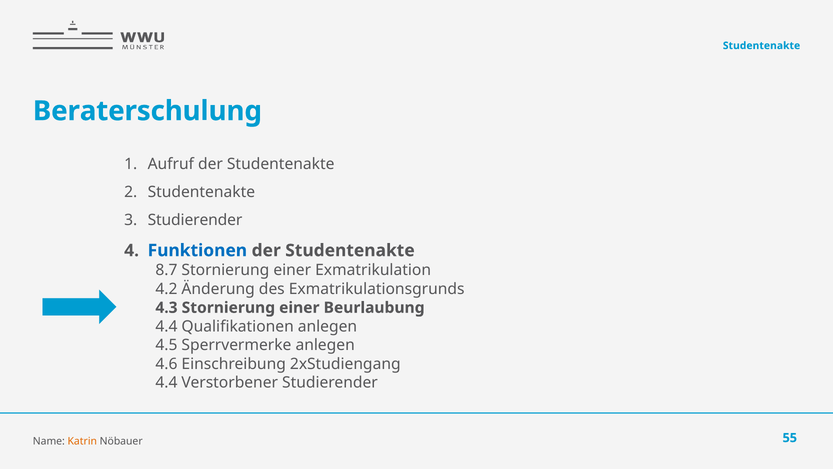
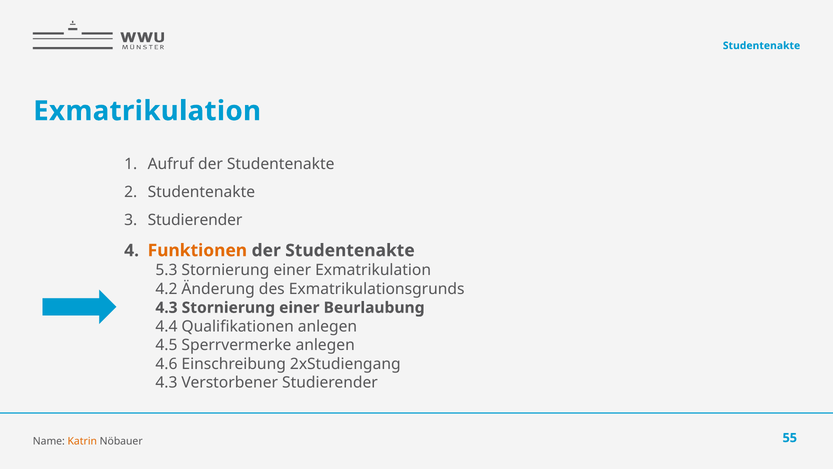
Beraterschulung: Beraterschulung -> Exmatrikulation (147, 111)
Funktionen colour: blue -> orange (197, 250)
8.7: 8.7 -> 5.3 (166, 270)
4.4: 4.4 -> 4.3 (166, 382)
